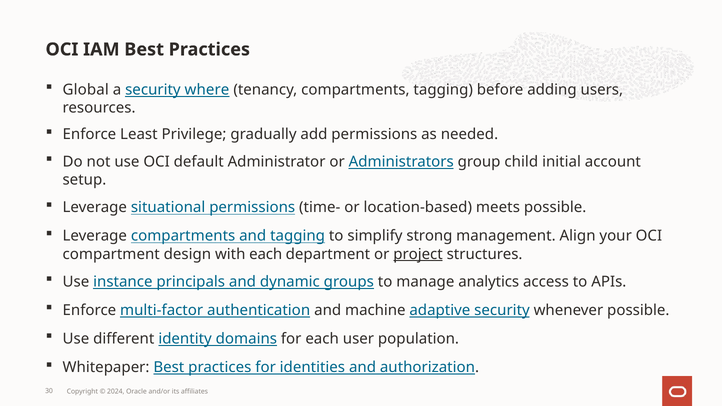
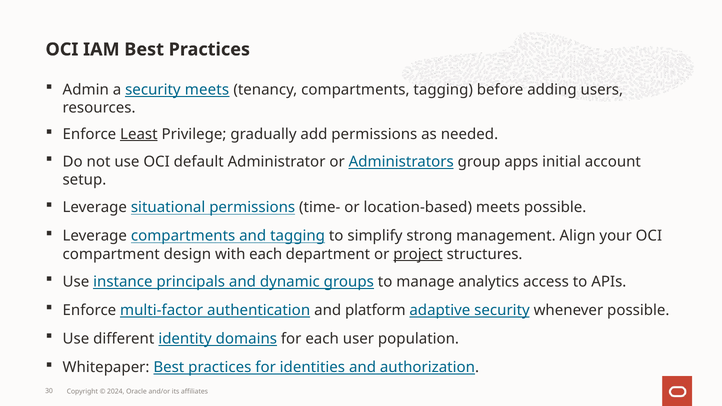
Global: Global -> Admin (86, 90)
security where: where -> meets (207, 90)
Least underline: none -> present (139, 134)
child: child -> apps (521, 162)
machine: machine -> platform (375, 310)
